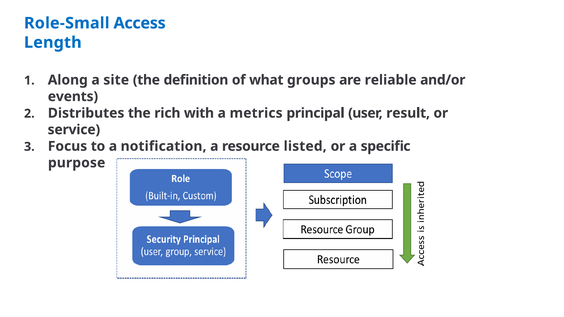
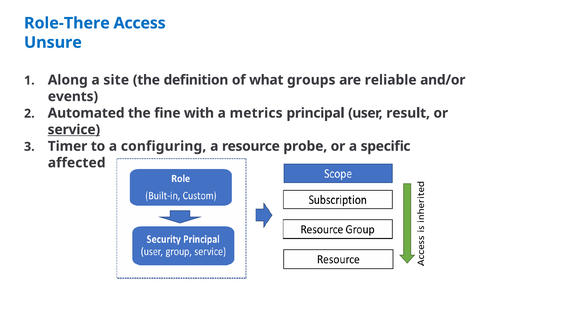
Role-Small: Role-Small -> Role-There (67, 23)
Length: Length -> Unsure (53, 43)
Distributes: Distributes -> Automated (86, 113)
rich: rich -> fine (167, 113)
service underline: none -> present (74, 130)
Focus: Focus -> Timer (68, 146)
notification: notification -> configuring (164, 146)
listed: listed -> probe (305, 146)
purpose: purpose -> affected (77, 163)
